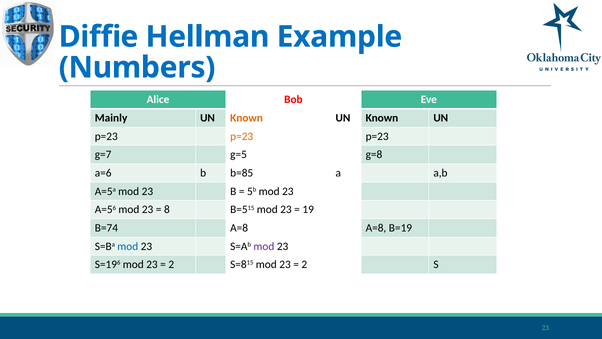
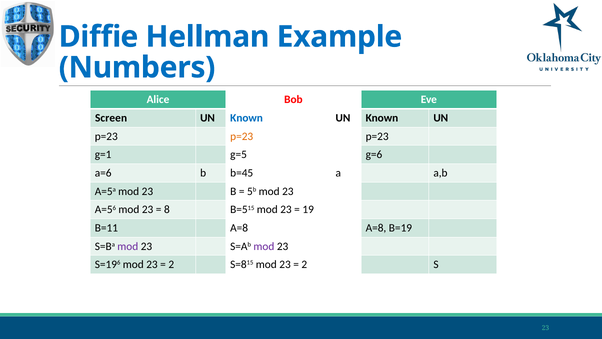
Mainly: Mainly -> Screen (111, 118)
Known colour: orange -> blue (247, 118)
g=7: g=7 -> g=1 (103, 155)
g=8: g=8 -> g=6 (374, 155)
b=85: b=85 -> b=45 (242, 173)
B=74: B=74 -> B=11 (106, 228)
mod colour: blue -> purple (128, 246)
